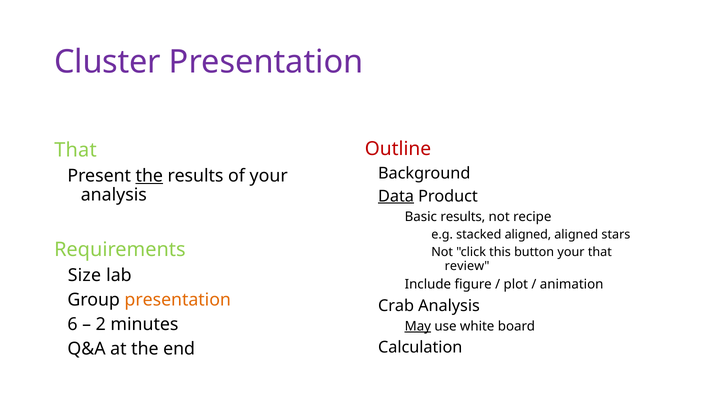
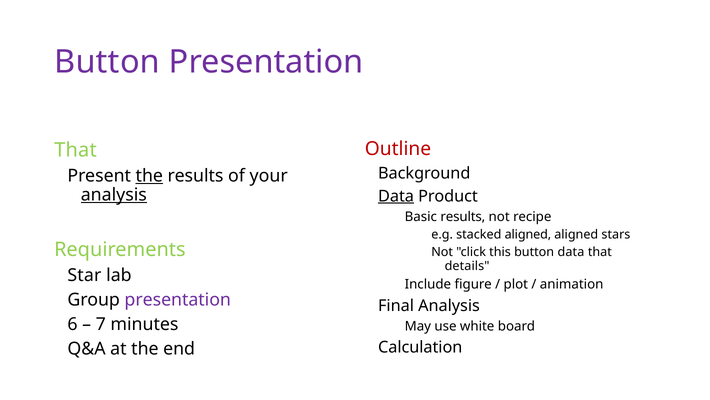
Cluster: Cluster -> Button (107, 62)
analysis underline: none -> present (114, 195)
button your: your -> data (571, 252)
review: review -> details (467, 265)
Size: Size -> Star (84, 275)
presentation colour: orange -> purple (178, 299)
Crab: Crab -> Final (396, 305)
2: 2 -> 7 (101, 324)
May underline: present -> none (418, 326)
